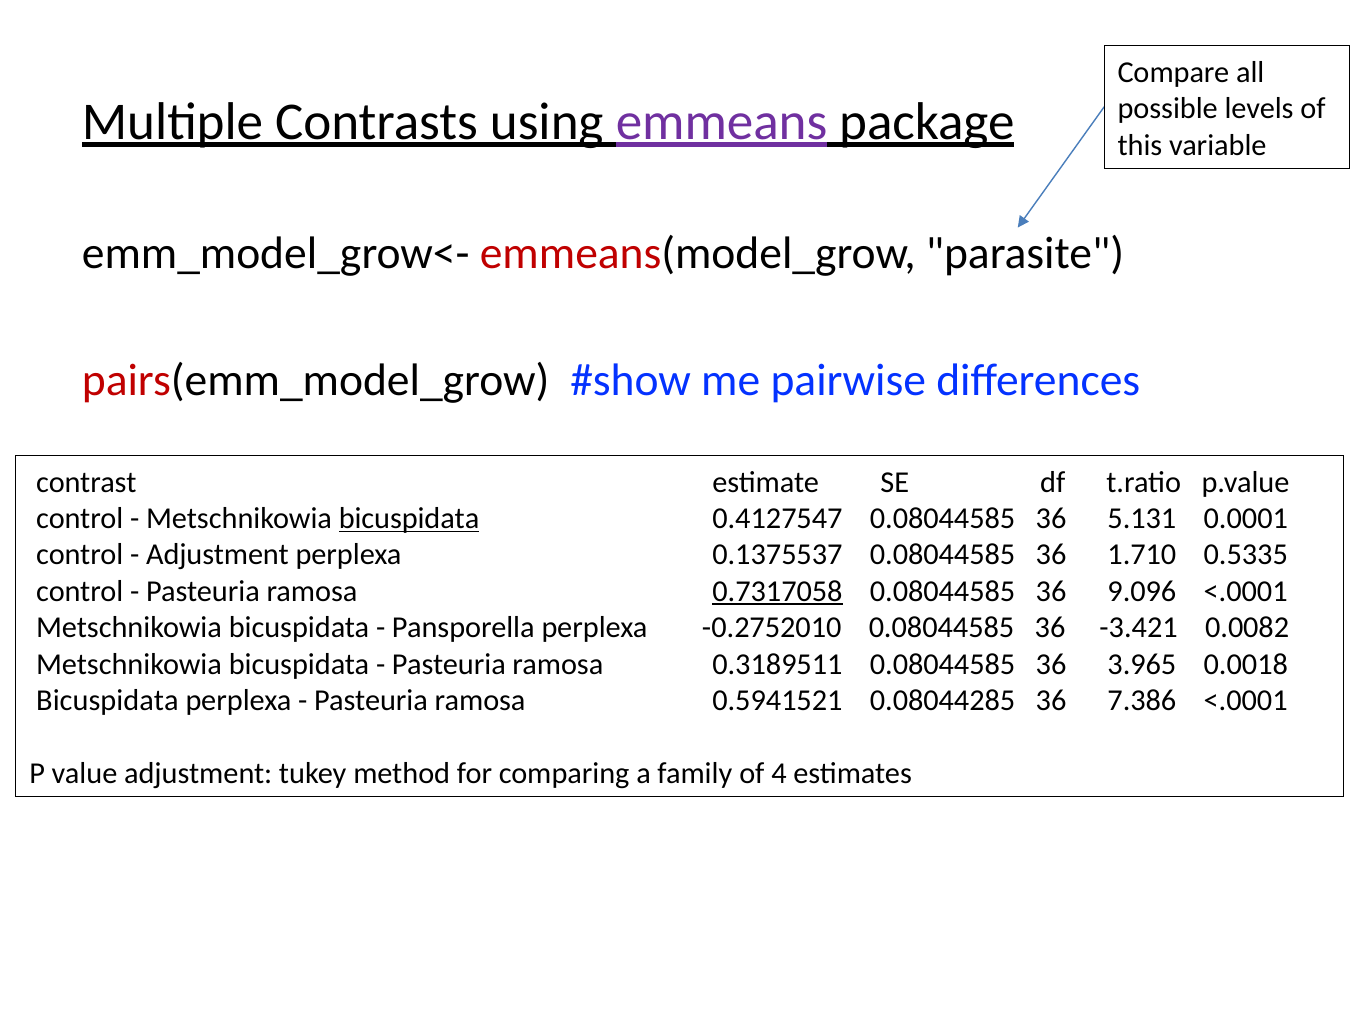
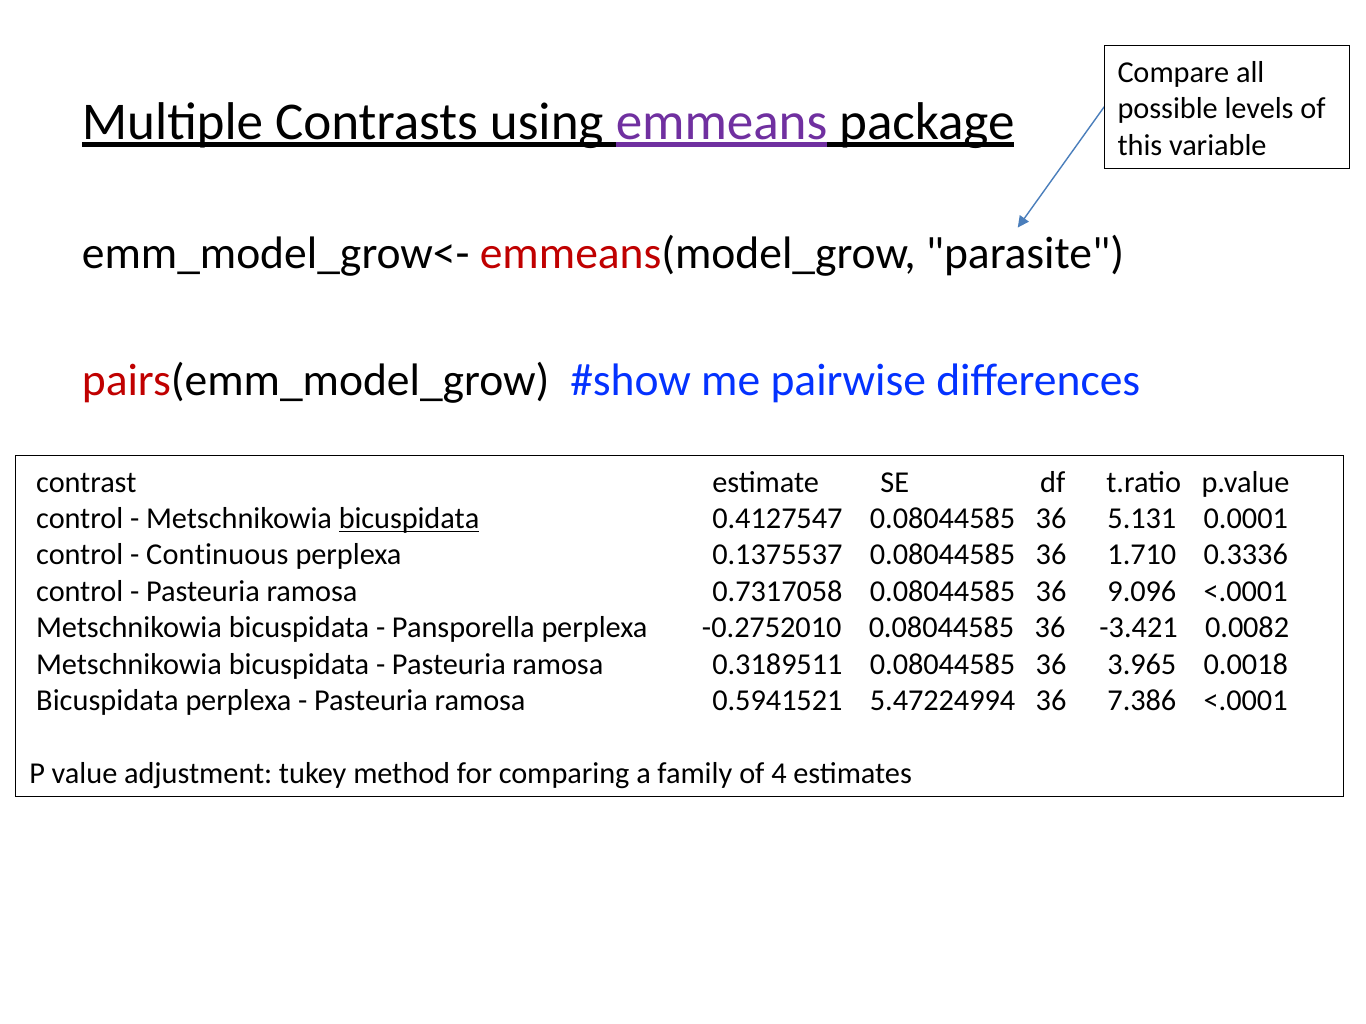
Adjustment: Adjustment -> Continuous (217, 555)
0.5335: 0.5335 -> 0.3336 (1246, 555)
0.7317058 underline: present -> none (777, 592)
0.08044285: 0.08044285 -> 5.47224994 (943, 701)
